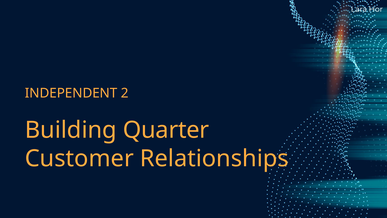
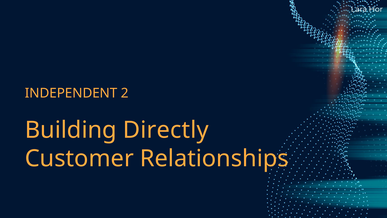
Quarter: Quarter -> Directly (166, 130)
